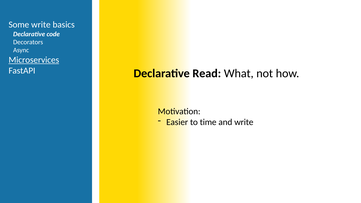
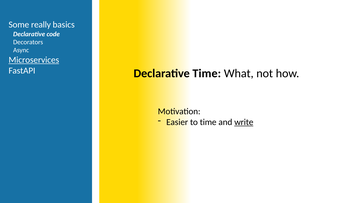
Some write: write -> really (41, 25)
Declarative Read: Read -> Time (207, 73)
write underline: none -> present (244, 122)
